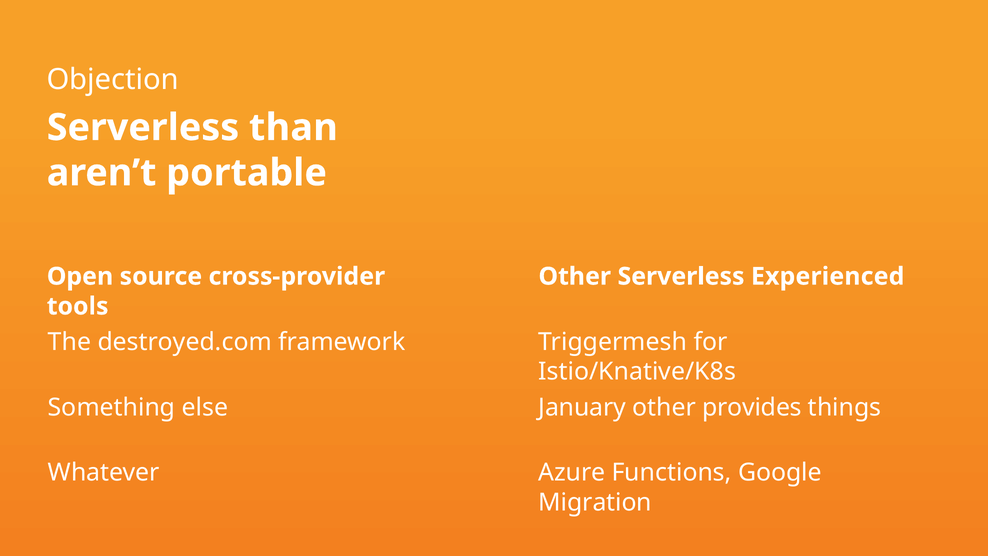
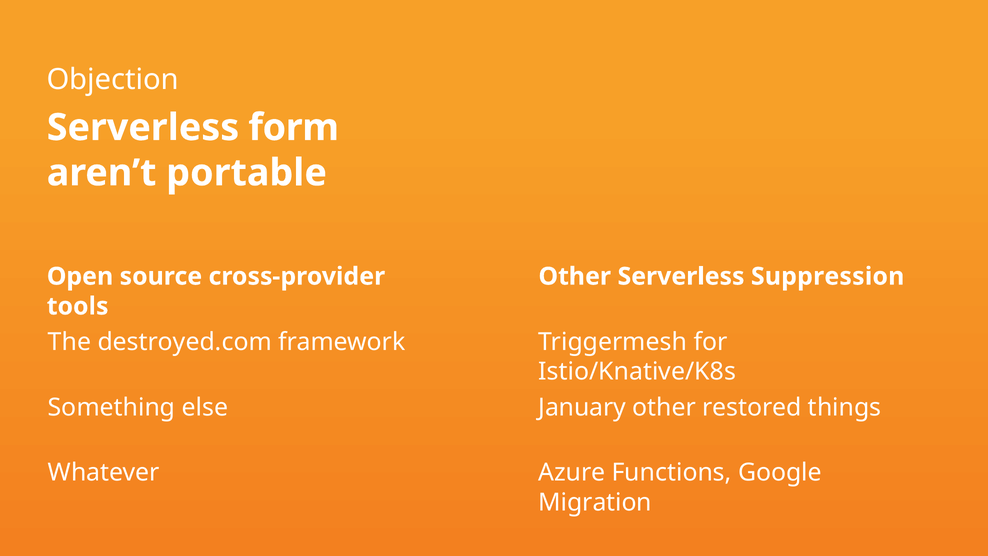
than: than -> form (294, 128)
Experienced: Experienced -> Suppression (828, 276)
provides: provides -> restored (752, 407)
